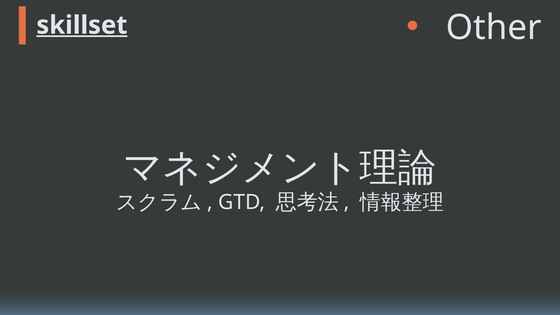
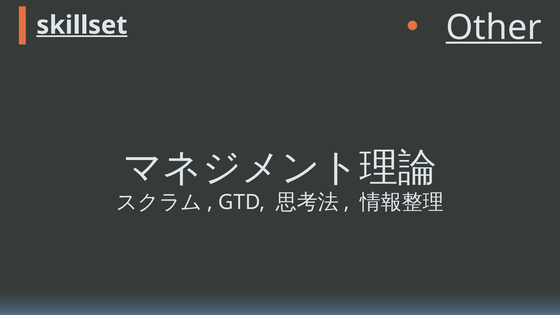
Other underline: none -> present (494, 28)
